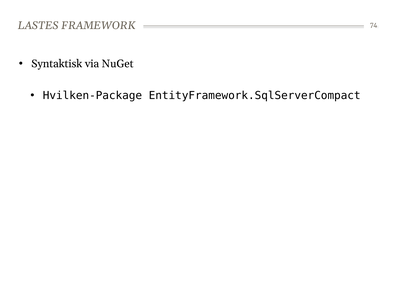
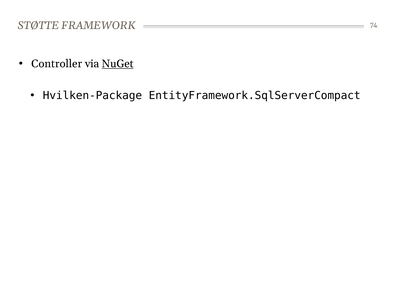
LASTES: LASTES -> STØTTE (38, 25)
Syntaktisk: Syntaktisk -> Controller (57, 64)
NuGet underline: none -> present (118, 64)
